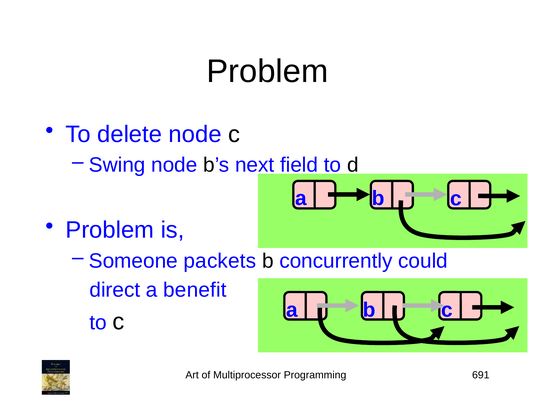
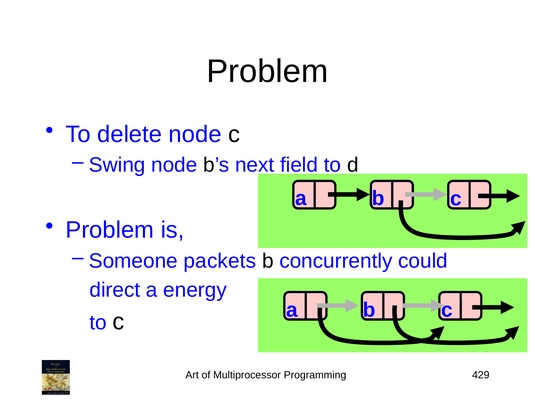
benefit: benefit -> energy (195, 290)
691: 691 -> 429 (481, 375)
